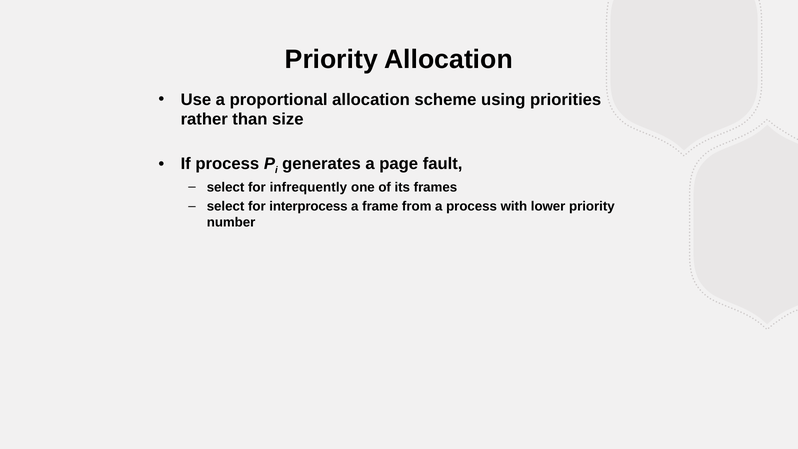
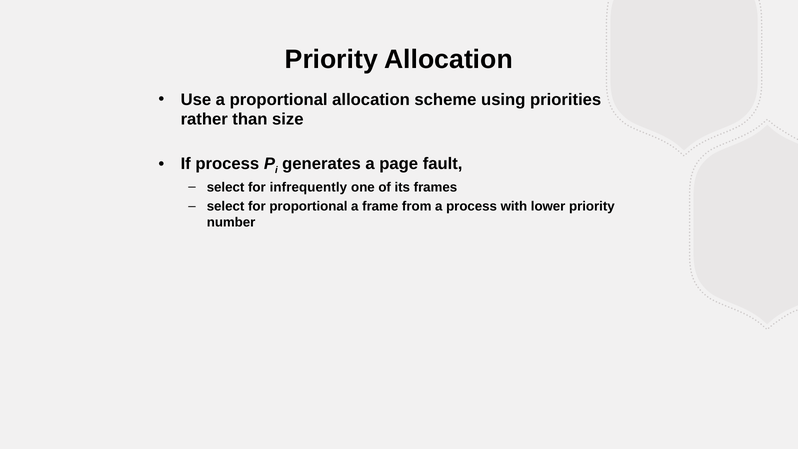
for interprocess: interprocess -> proportional (308, 207)
